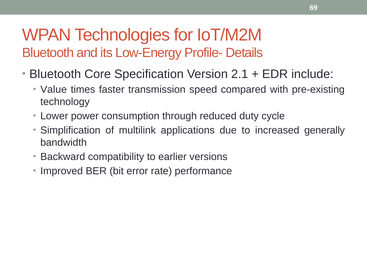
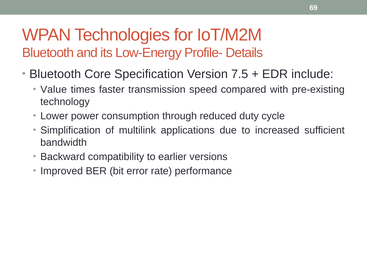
2.1: 2.1 -> 7.5 (240, 74)
generally: generally -> sufficient (324, 130)
